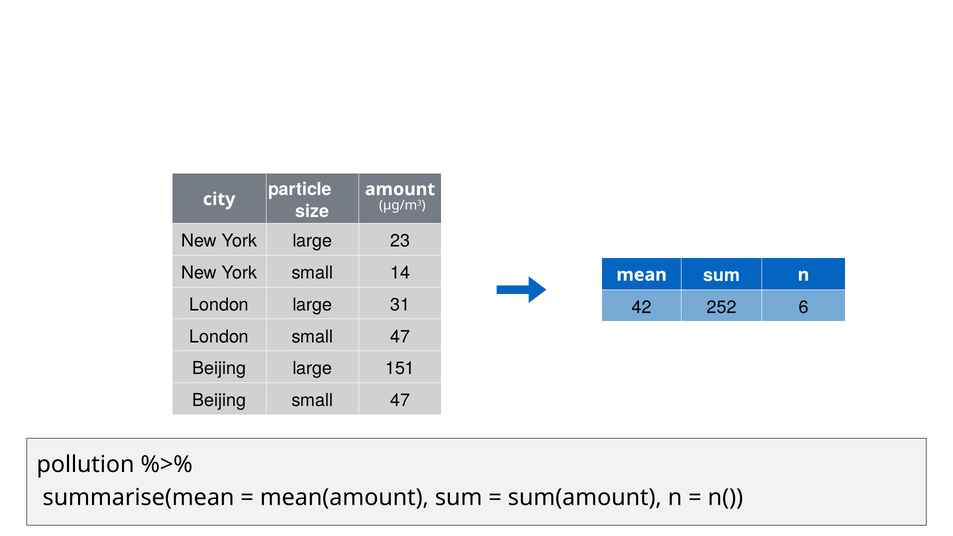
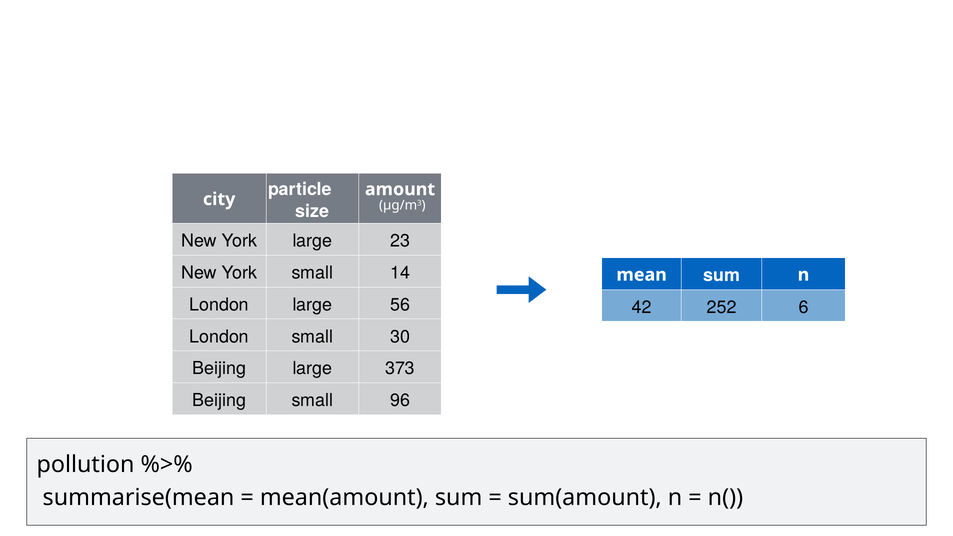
31: 31 -> 56 (400, 305)
London small 47: 47 -> 30 (400, 337)
151: 151 -> 373 (400, 369)
Beijing small 47: 47 -> 96 (400, 401)
